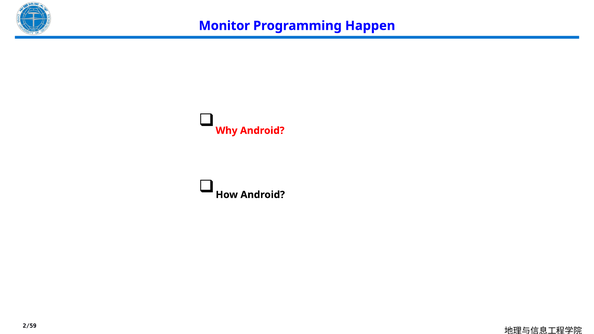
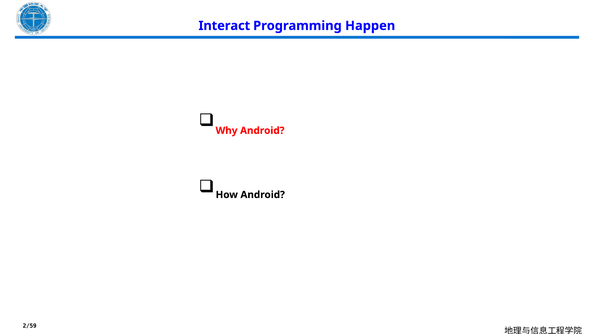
Monitor: Monitor -> Interact (224, 26)
